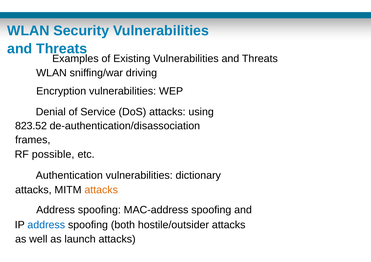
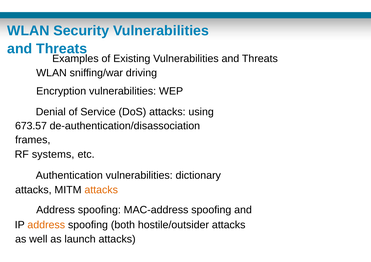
823.52: 823.52 -> 673.57 (31, 126)
possible: possible -> systems (53, 154)
address colour: blue -> orange (46, 225)
